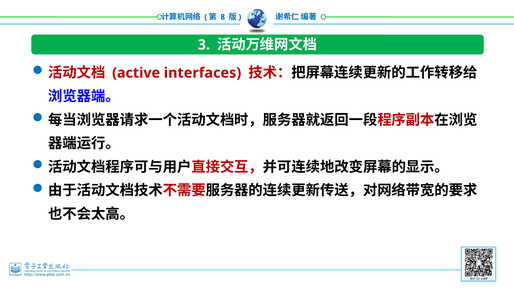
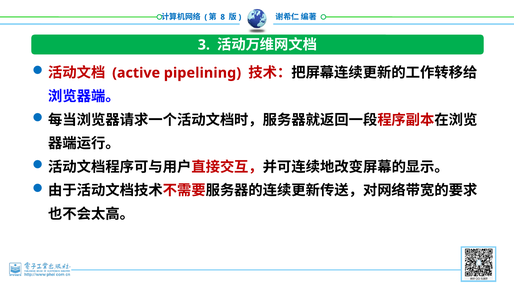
interfaces: interfaces -> pipelining (202, 73)
